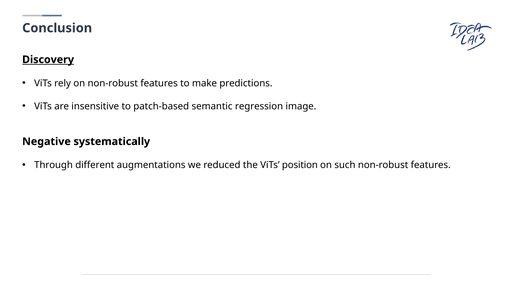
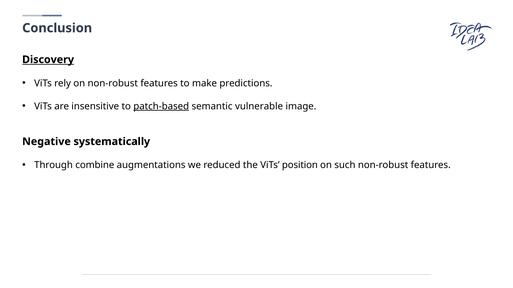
patch-based underline: none -> present (161, 106)
regression: regression -> vulnerable (259, 106)
different: different -> combine (95, 165)
